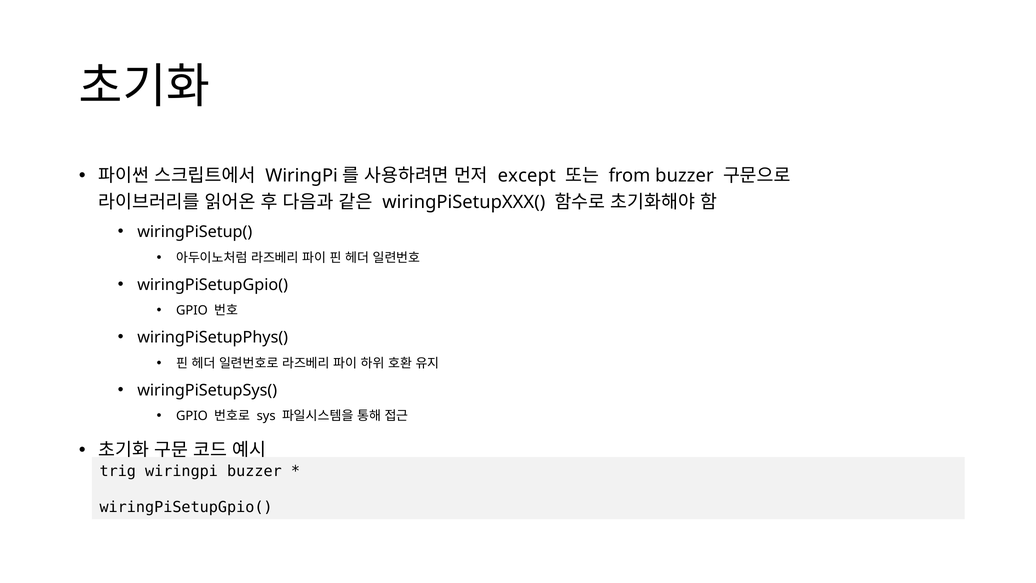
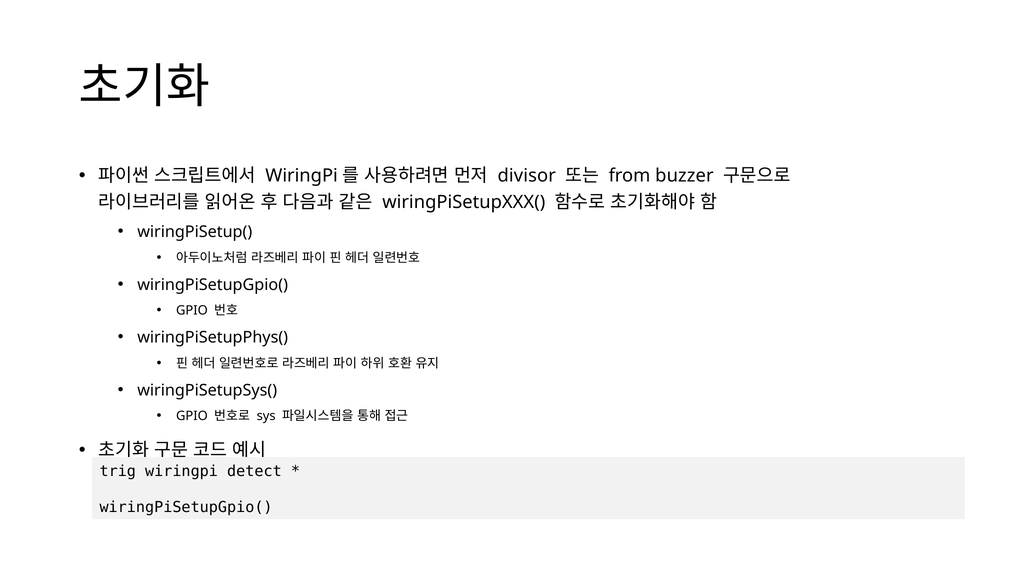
except: except -> divisor (527, 176)
wiringpi buzzer: buzzer -> detect (254, 471)
